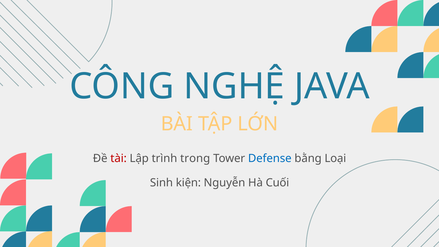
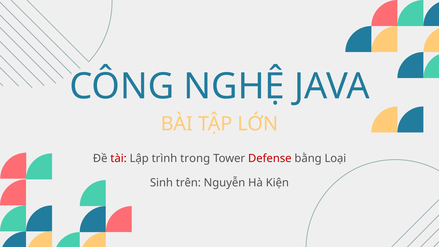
Defense colour: blue -> red (270, 158)
kiện: kiện -> trên (188, 183)
Cuối: Cuối -> Kiện (277, 183)
